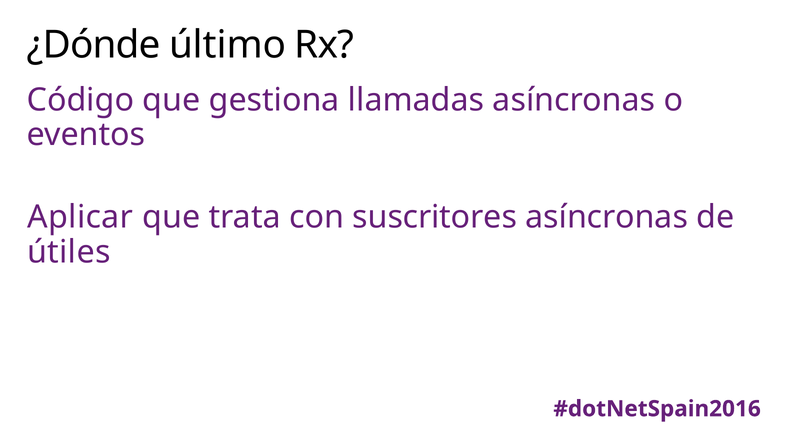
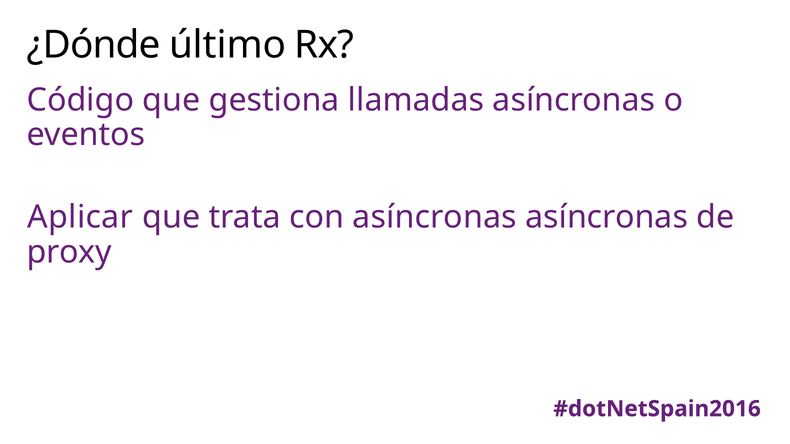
con suscritores: suscritores -> asíncronas (435, 218)
útiles: útiles -> proxy (69, 252)
